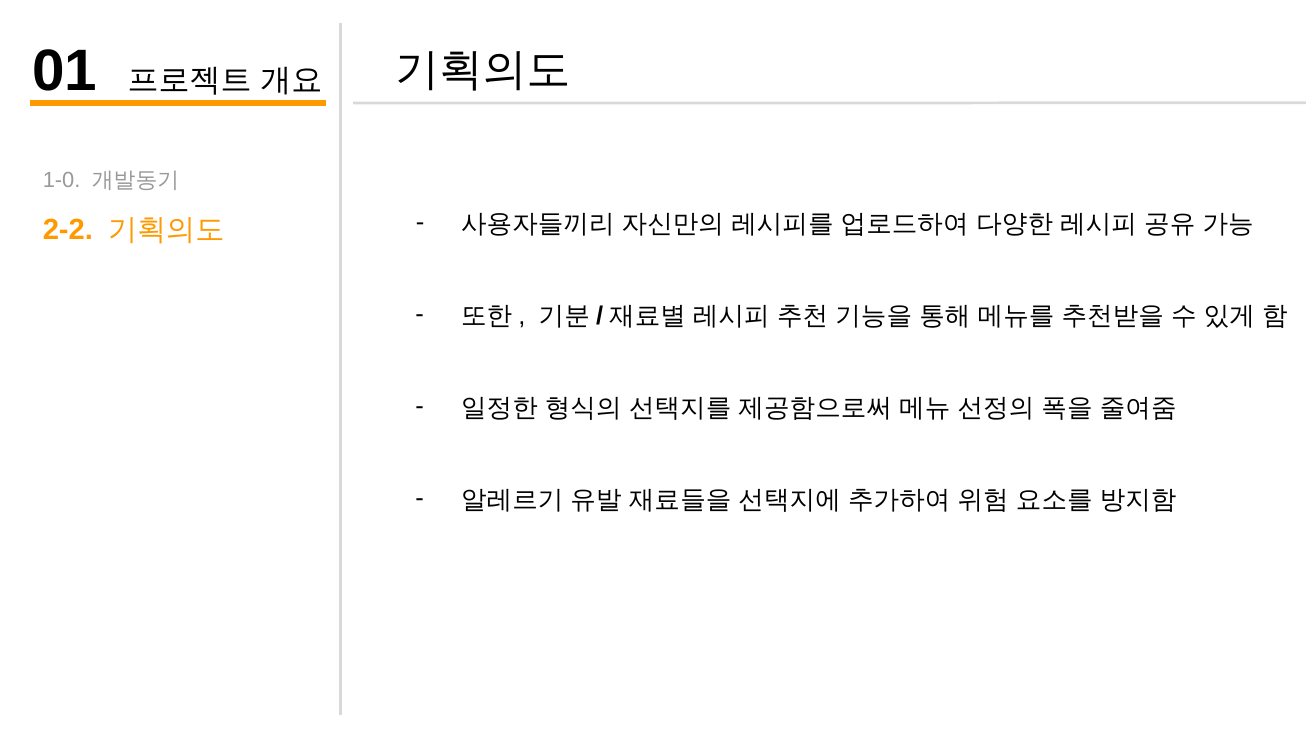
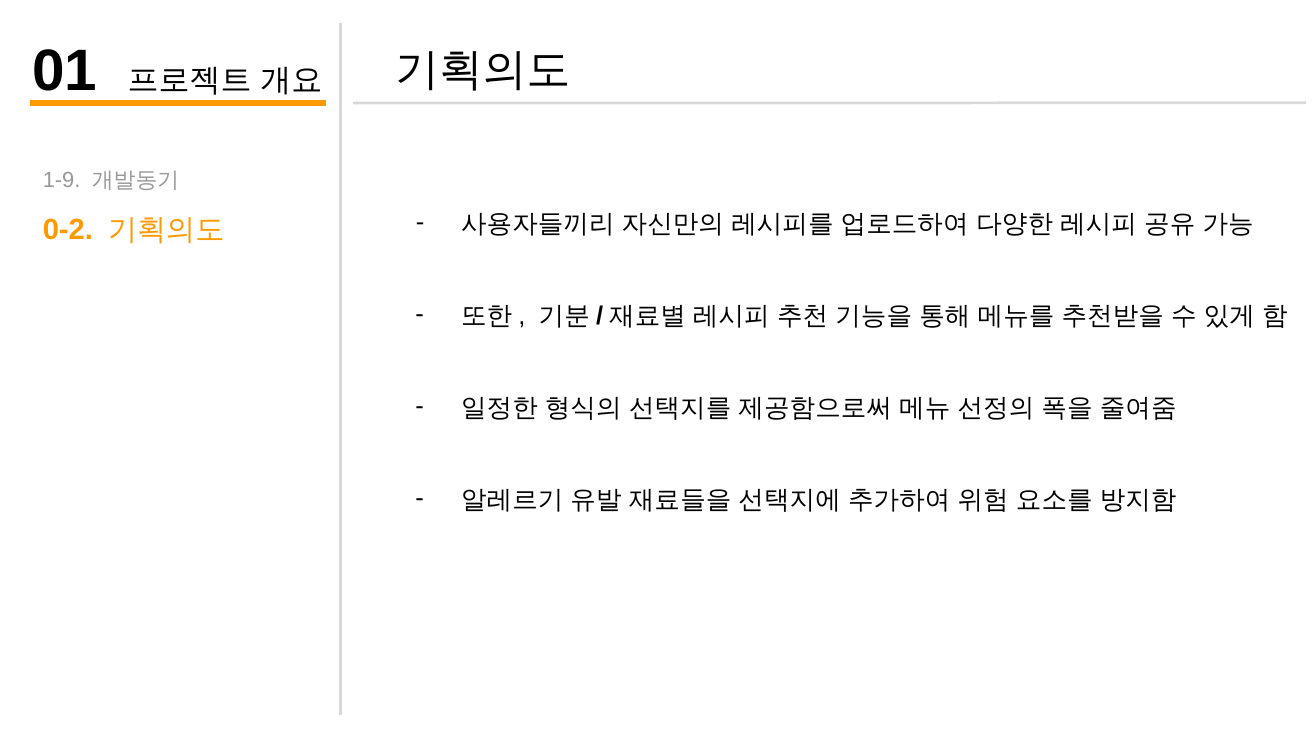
1-0: 1-0 -> 1-9 (62, 181)
2-2: 2-2 -> 0-2 (68, 229)
